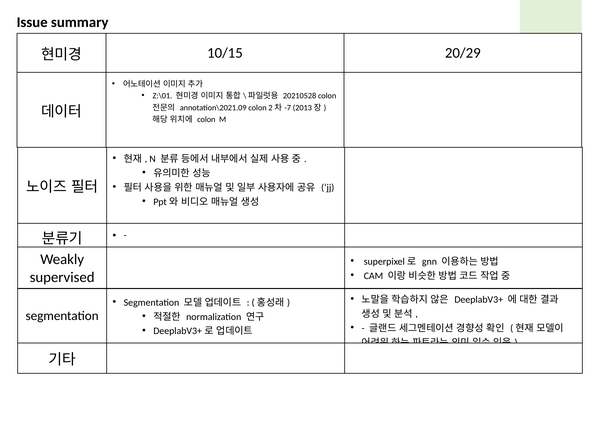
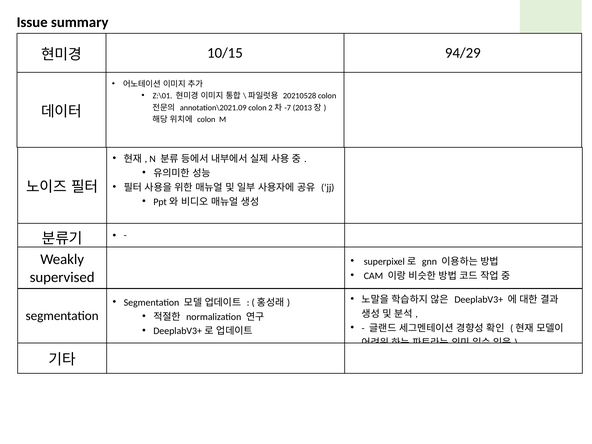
20/29: 20/29 -> 94/29 (463, 53)
